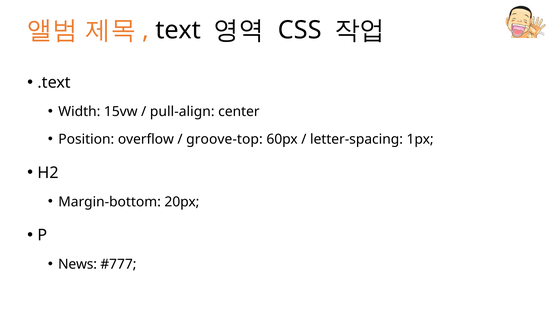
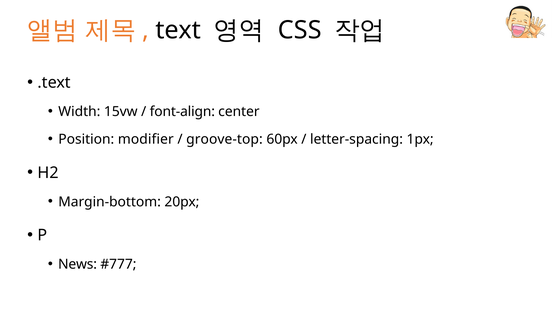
pull-align: pull-align -> font-align (182, 111)
overflow: overflow -> modifier (146, 139)
